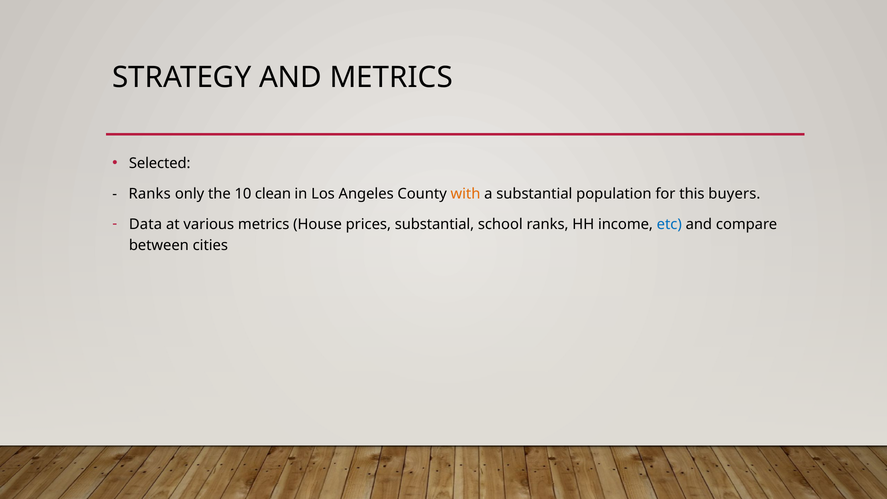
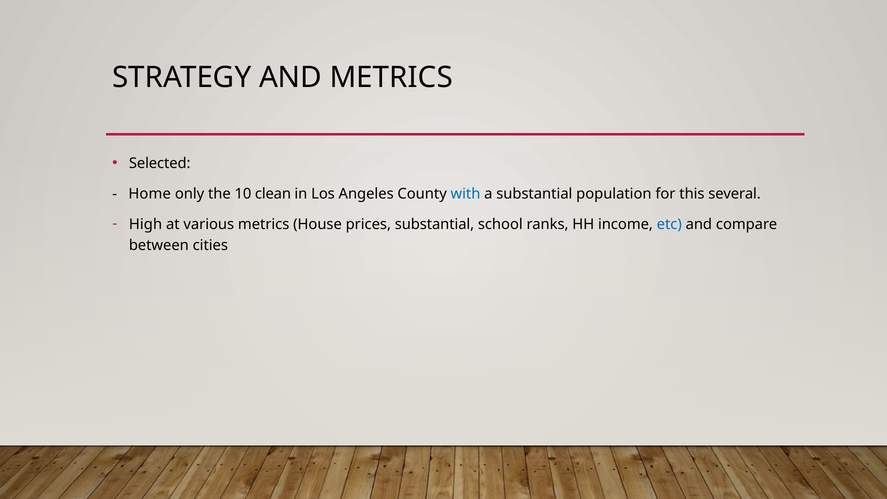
Ranks: Ranks -> Home (150, 194)
with colour: orange -> blue (465, 194)
buyers: buyers -> several (735, 194)
Data: Data -> High (146, 224)
